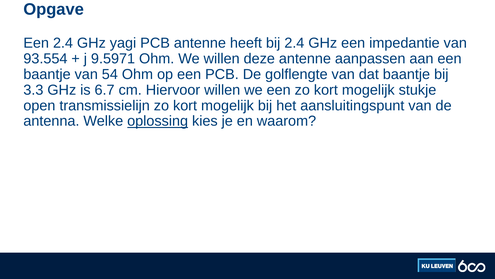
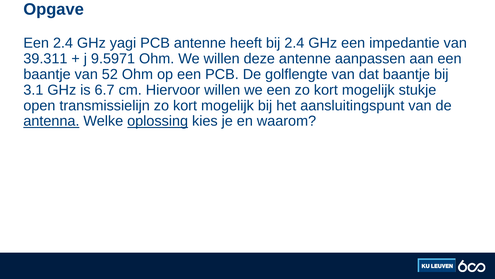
93.554: 93.554 -> 39.311 (45, 59)
54: 54 -> 52 (110, 74)
3.3: 3.3 -> 3.1 (33, 90)
antenna underline: none -> present (51, 121)
